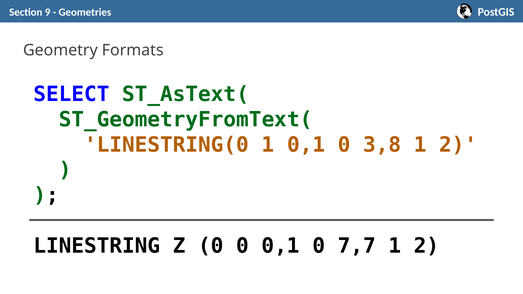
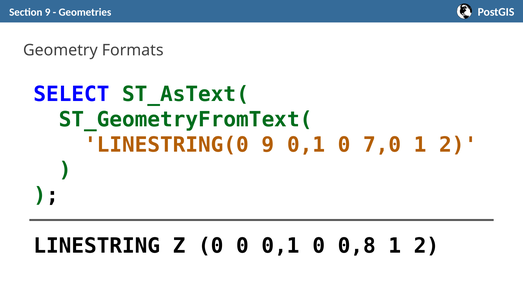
LINESTRING(0 1: 1 -> 9 (268, 145)
3,8: 3,8 -> 7,0 (382, 145)
7,7: 7,7 -> 0,8 (357, 246)
